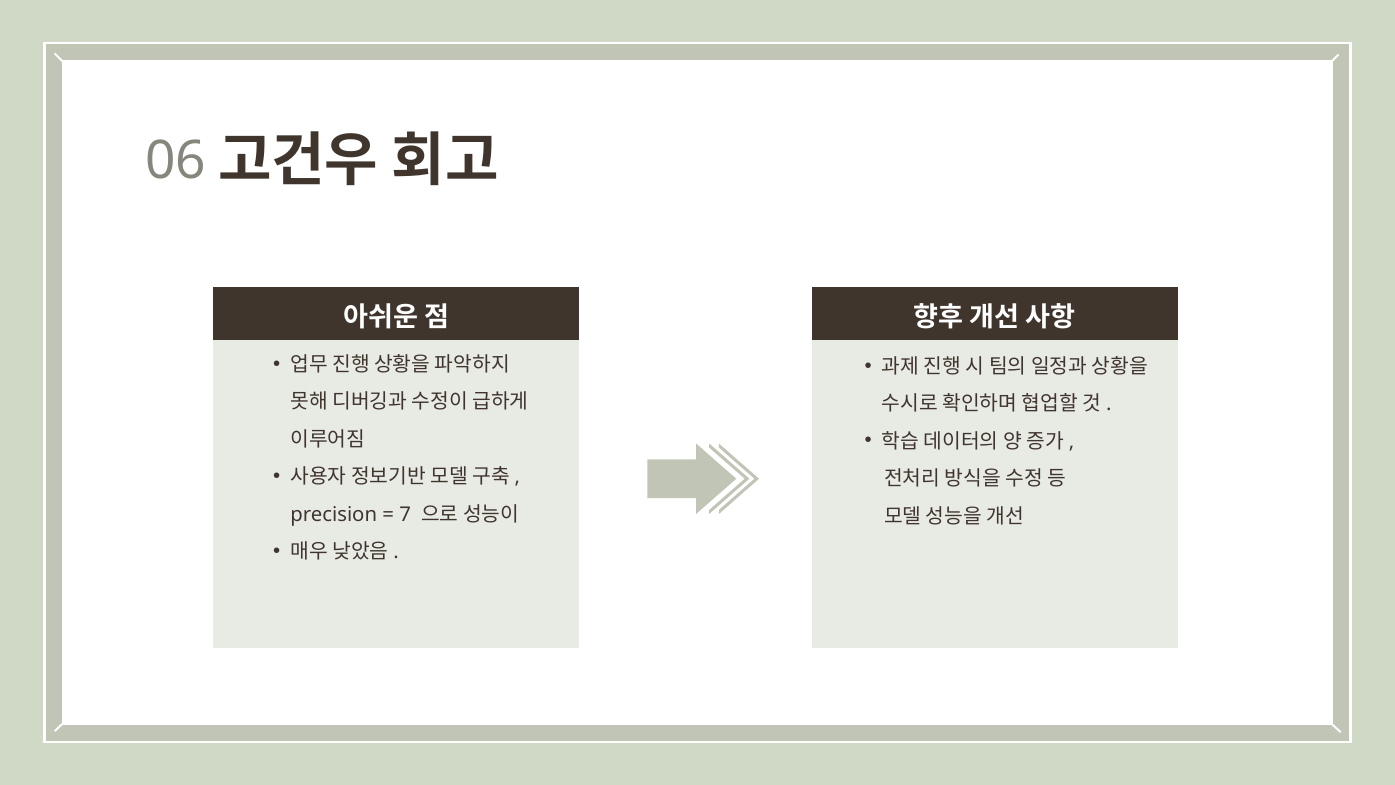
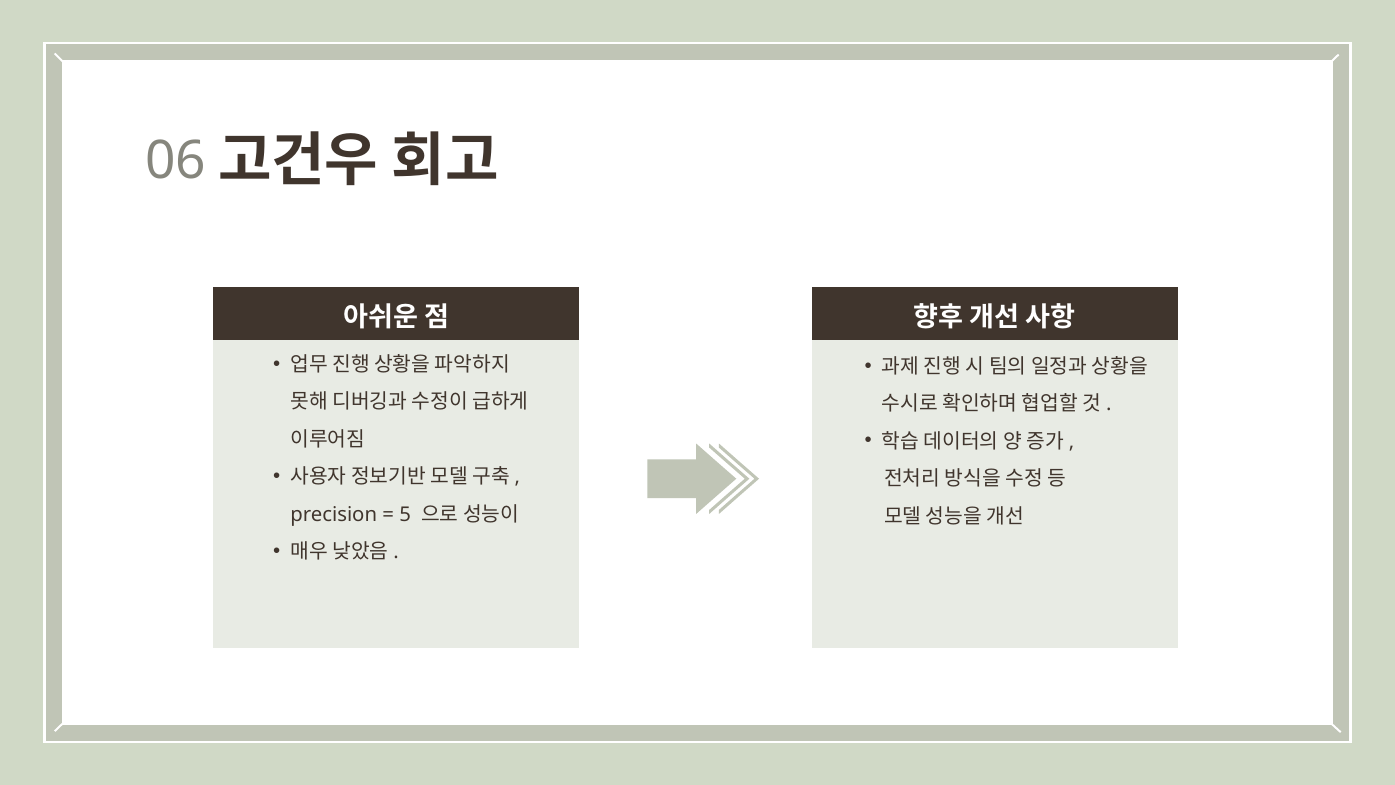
7: 7 -> 5 (405, 514)
